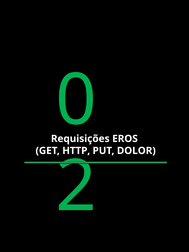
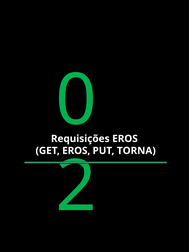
GET HTTP: HTTP -> EROS (76, 151)
DOLOR: DOLOR -> TORNA (136, 151)
